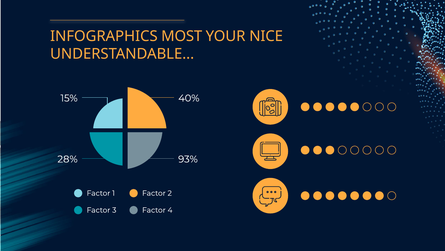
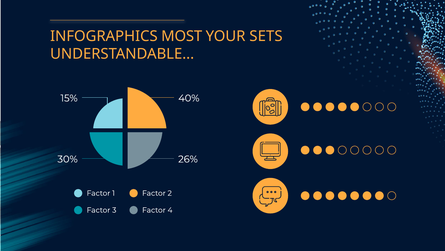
NICE: NICE -> SETS (266, 36)
28%: 28% -> 30% (68, 159)
93%: 93% -> 26% (188, 159)
